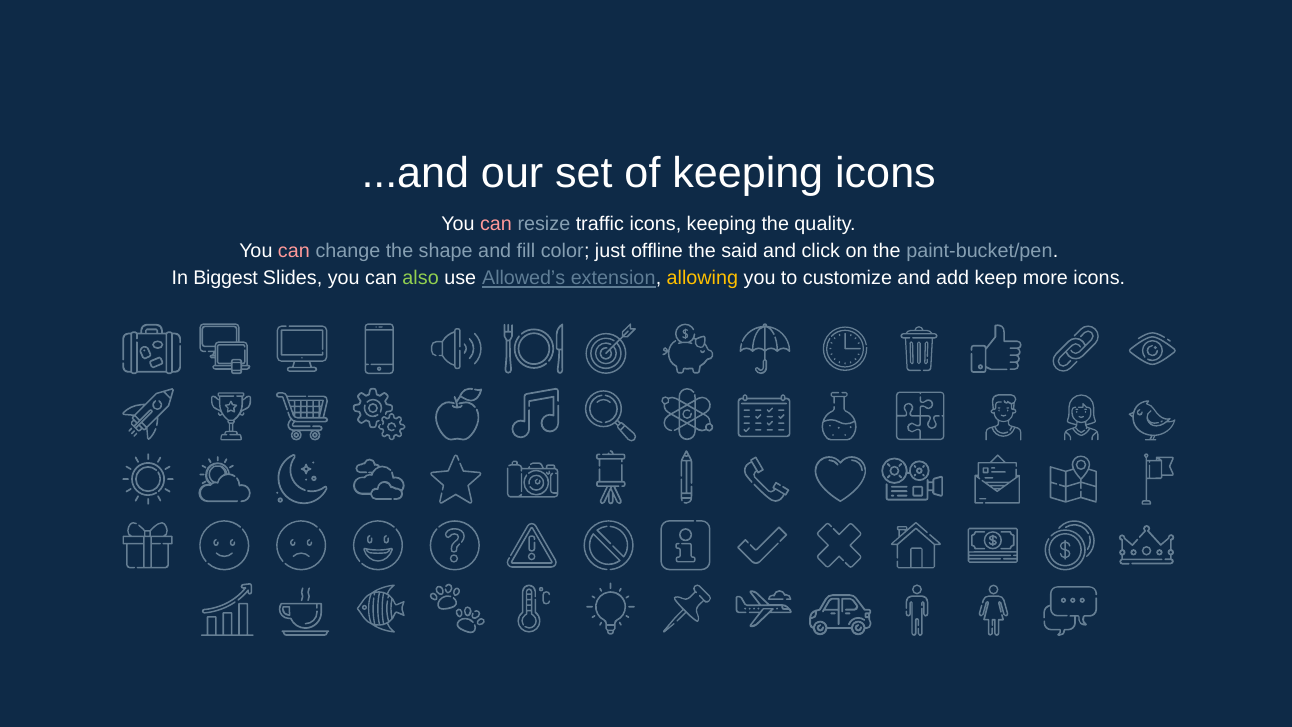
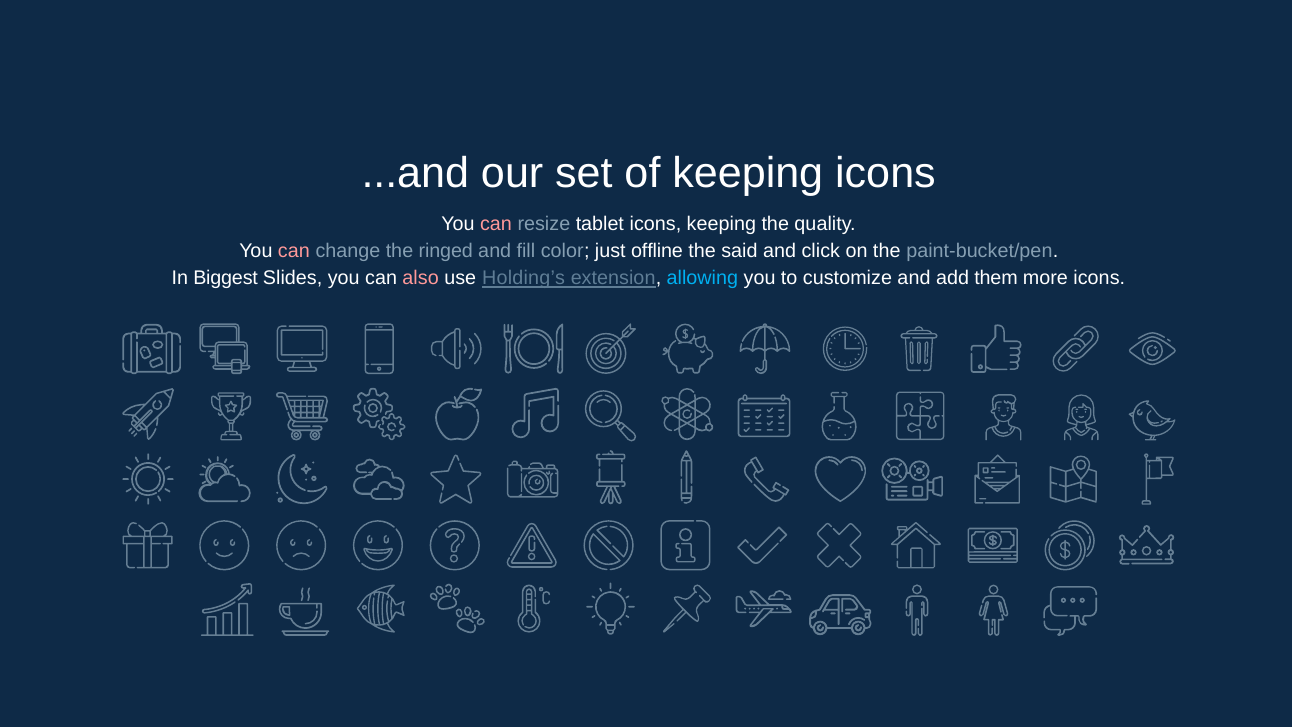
traffic: traffic -> tablet (600, 224)
shape: shape -> ringed (446, 251)
also colour: light green -> pink (421, 278)
Allowed’s: Allowed’s -> Holding’s (524, 278)
allowing colour: yellow -> light blue (702, 278)
keep: keep -> them (996, 278)
